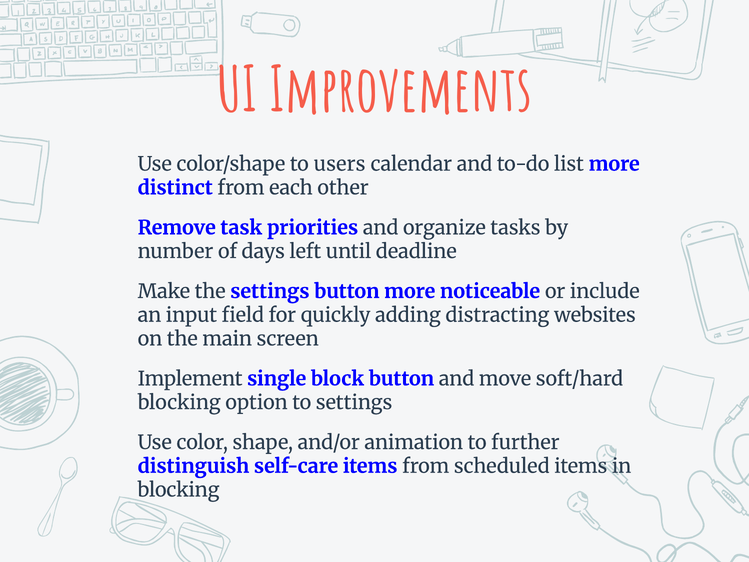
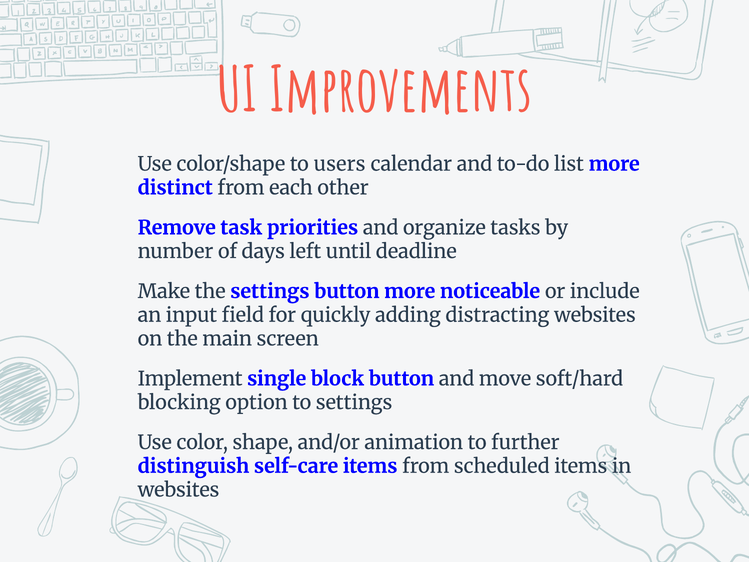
blocking: blocking -> websites (178, 490)
